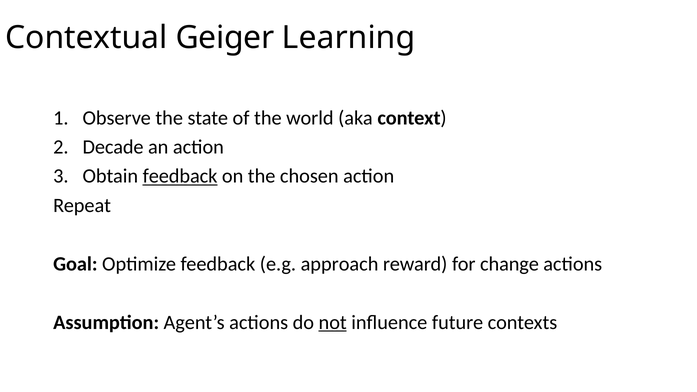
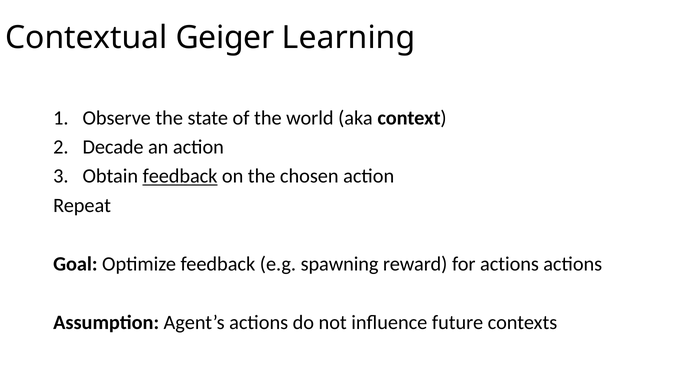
approach: approach -> spawning (340, 264)
for change: change -> actions (509, 264)
not underline: present -> none (333, 322)
